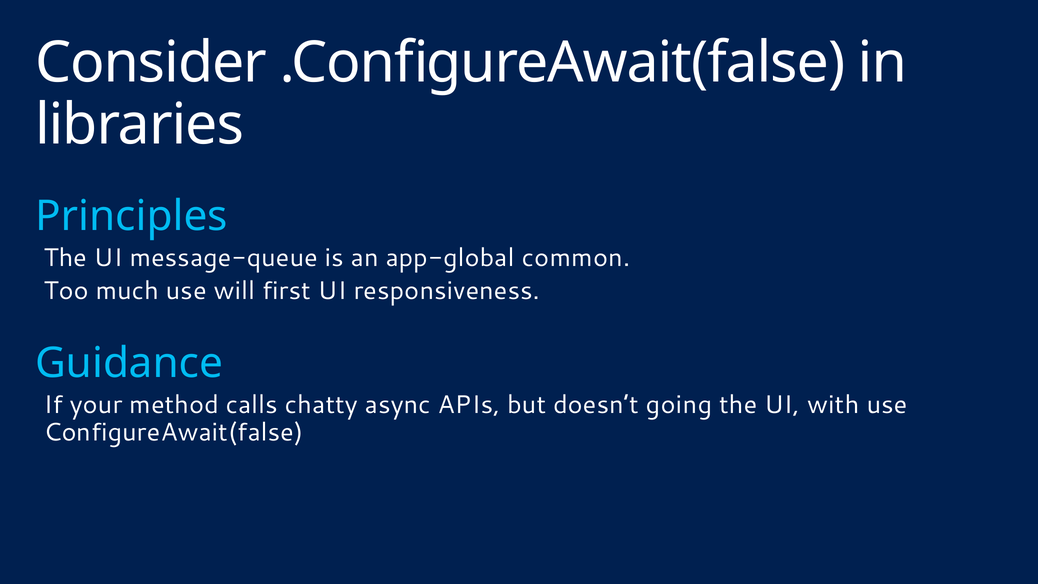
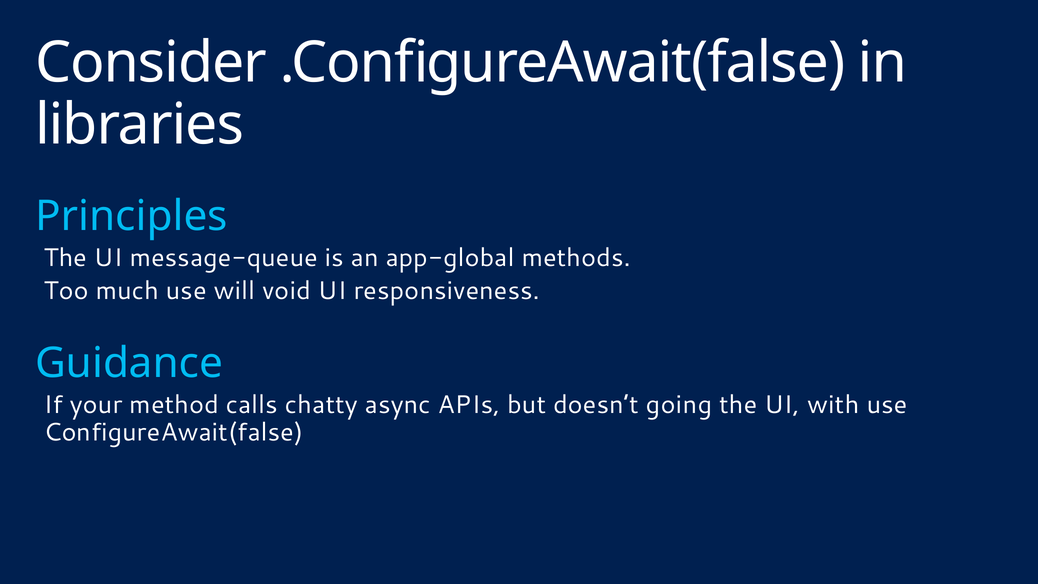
common: common -> methods (576, 258)
first: first -> void (286, 291)
